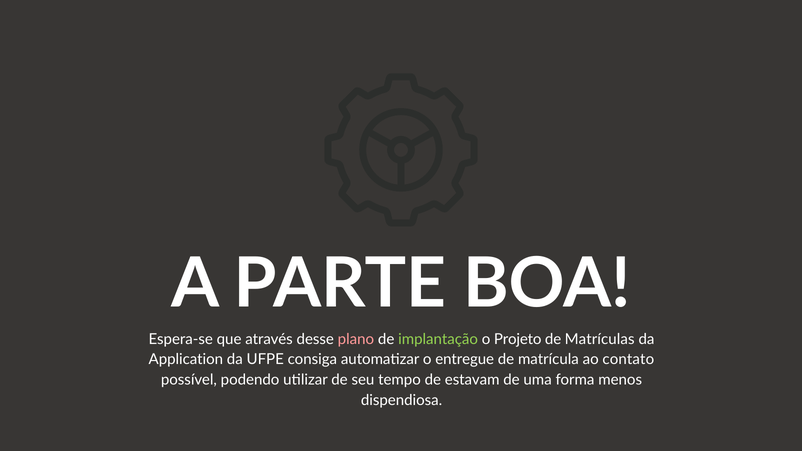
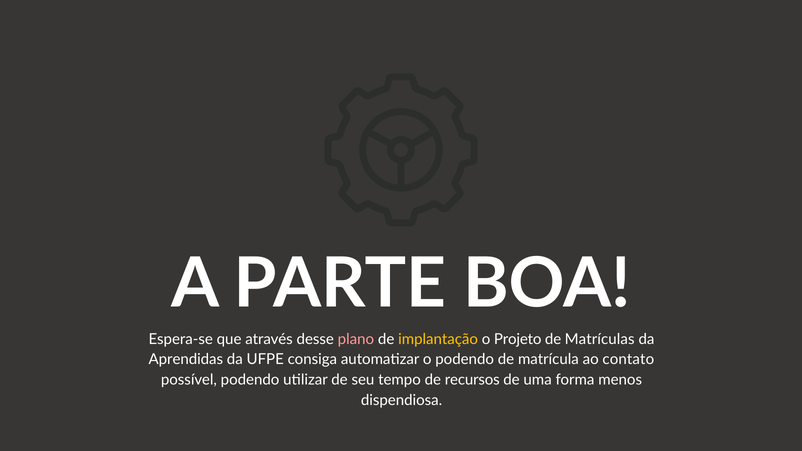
implantação colour: light green -> yellow (438, 339)
Application: Application -> Aprendidas (186, 360)
o entregue: entregue -> podendo (465, 360)
estavam: estavam -> recursos (472, 380)
